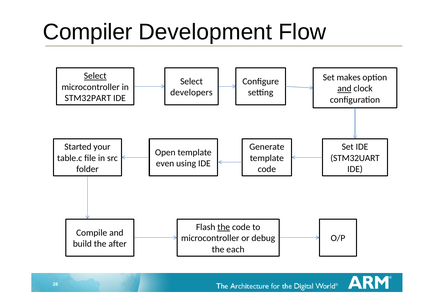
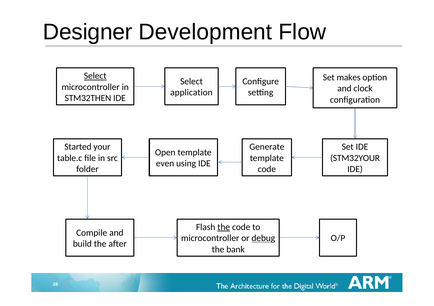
Compiler: Compiler -> Designer (88, 32)
and underline: present -> none (344, 89)
developers: developers -> application (191, 93)
STM32PART: STM32PART -> STM32THEN (88, 98)
STM32UART: STM32UART -> STM32YOUR (355, 158)
debug underline: none -> present (263, 239)
each: each -> bank (236, 250)
